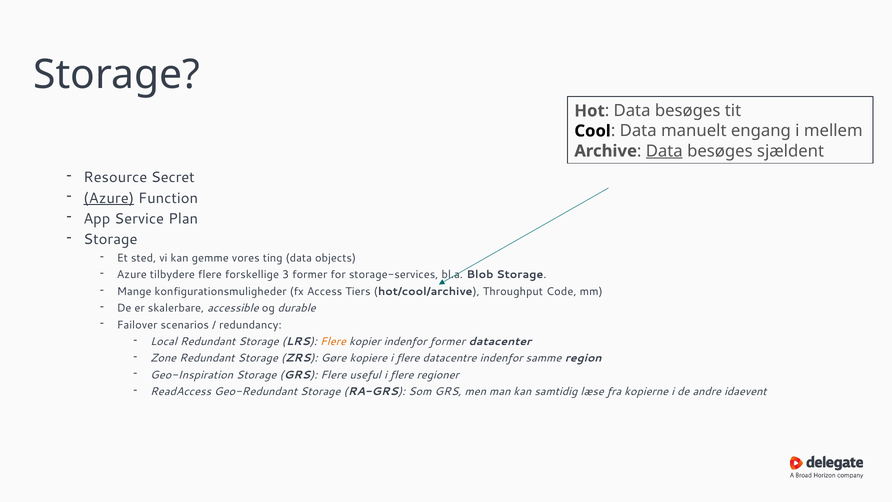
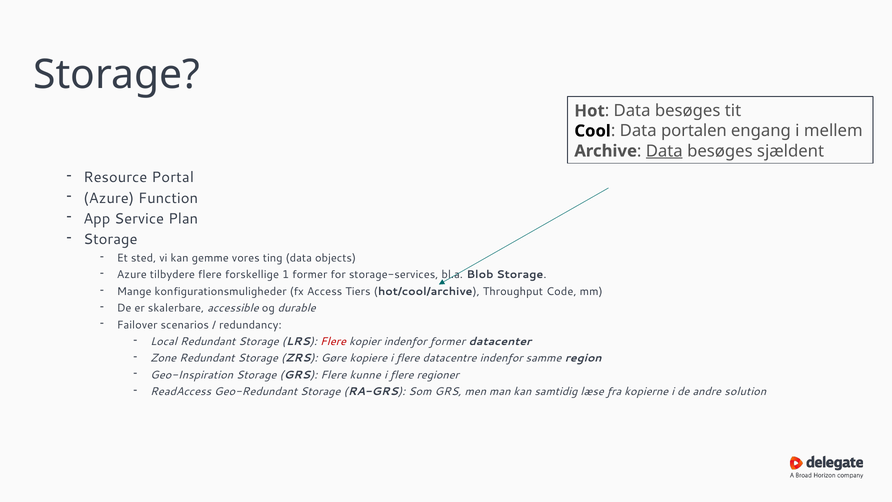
manuelt: manuelt -> portalen (694, 131)
Secret: Secret -> Portal (173, 177)
Azure underline: present -> none (109, 198)
3: 3 -> 1 (286, 275)
Flere colour: orange -> red (333, 341)
useful: useful -> kunne (365, 375)
idaevent: idaevent -> solution (745, 391)
